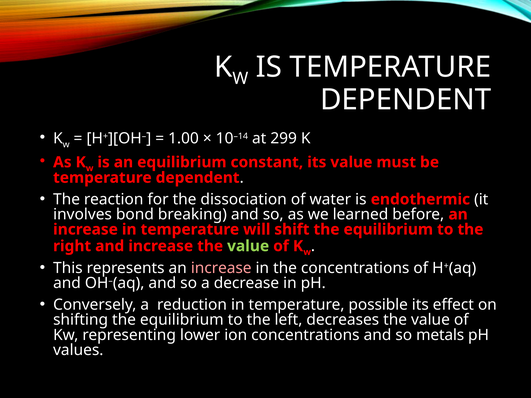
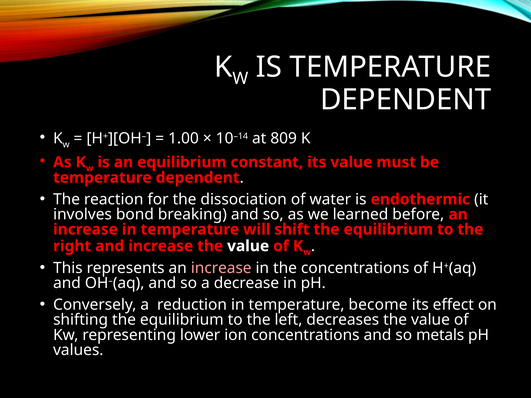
299: 299 -> 809 (284, 139)
value colour: light green -> white (248, 246)
possible: possible -> become (378, 305)
